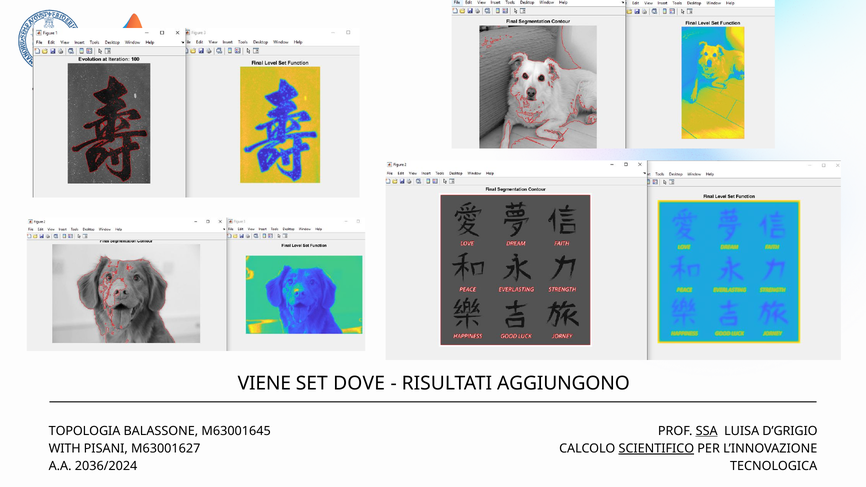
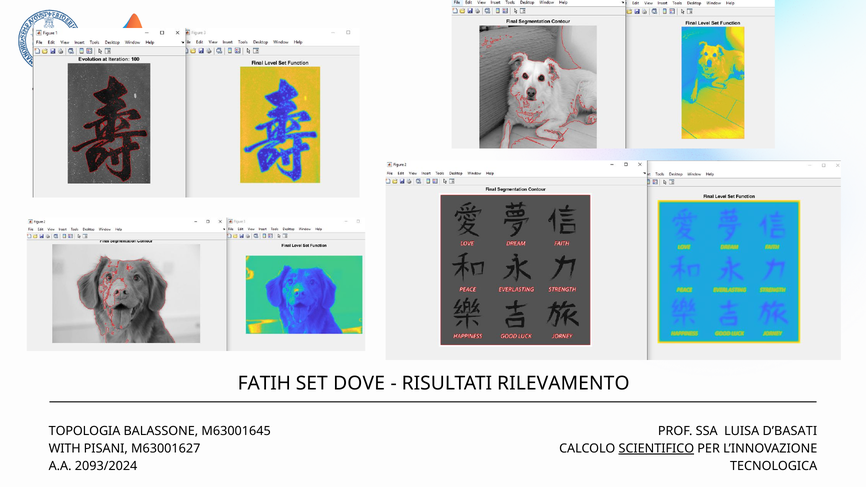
VIENE: VIENE -> FATIH (264, 384)
AGGIUNGONO: AGGIUNGONO -> RILEVAMENTO (563, 384)
SSA underline: present -> none (707, 431)
D’GRIGIO: D’GRIGIO -> D’BASATI (790, 431)
2036/2024: 2036/2024 -> 2093/2024 (106, 466)
